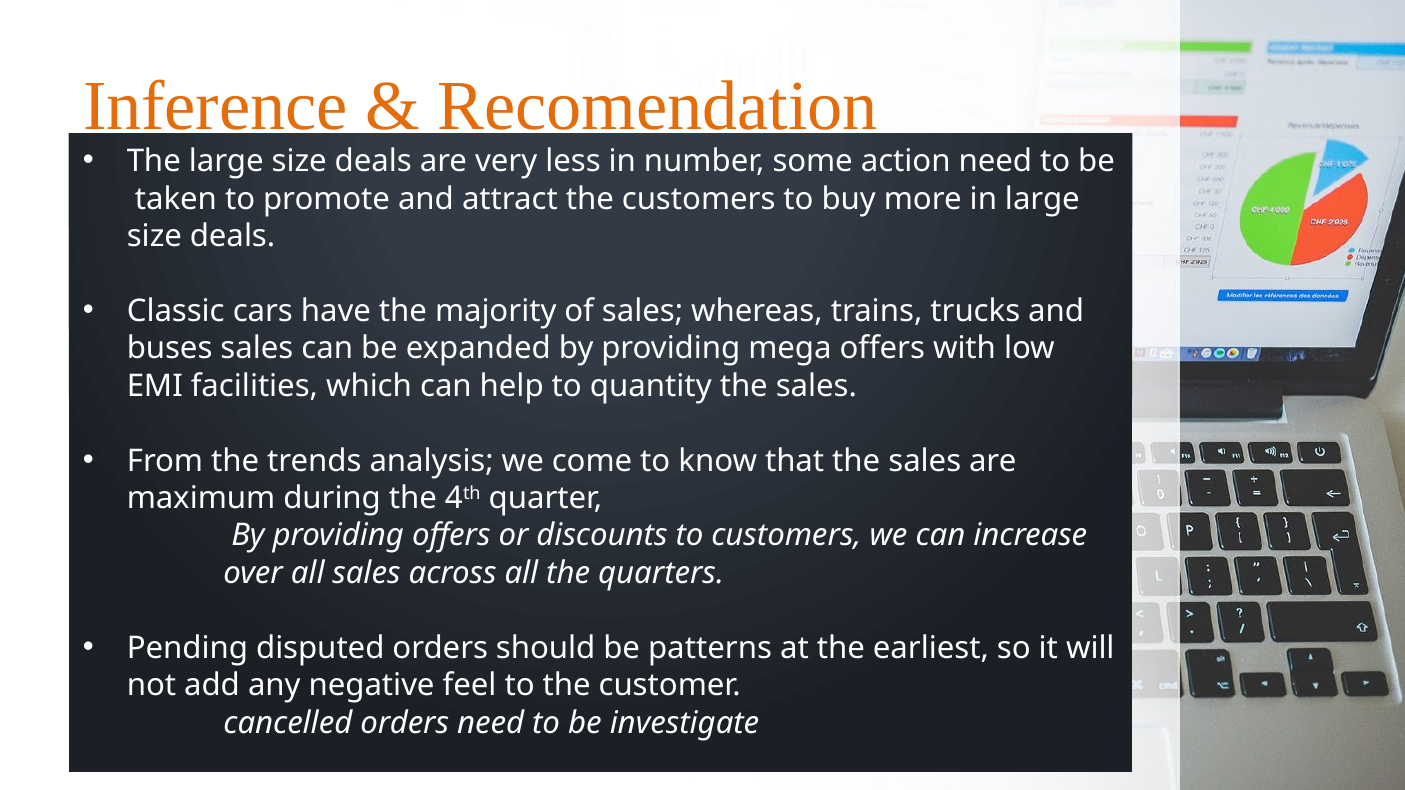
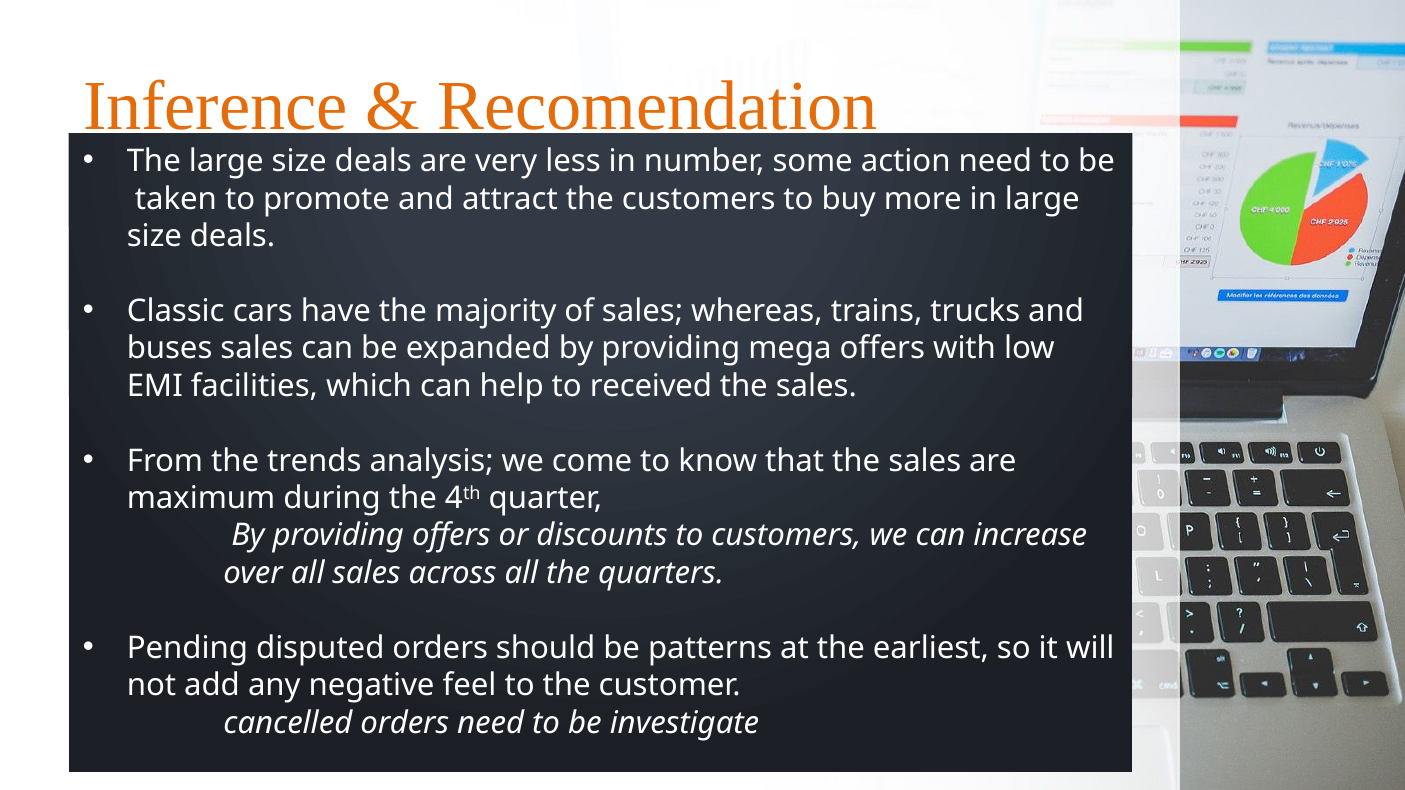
quantity: quantity -> received (651, 386)
